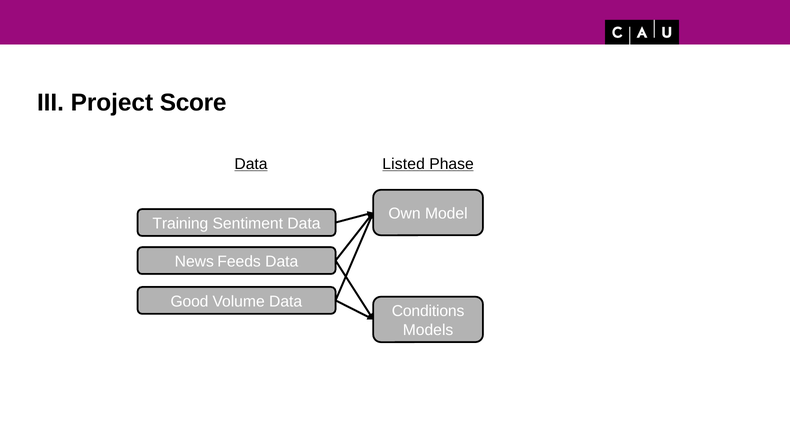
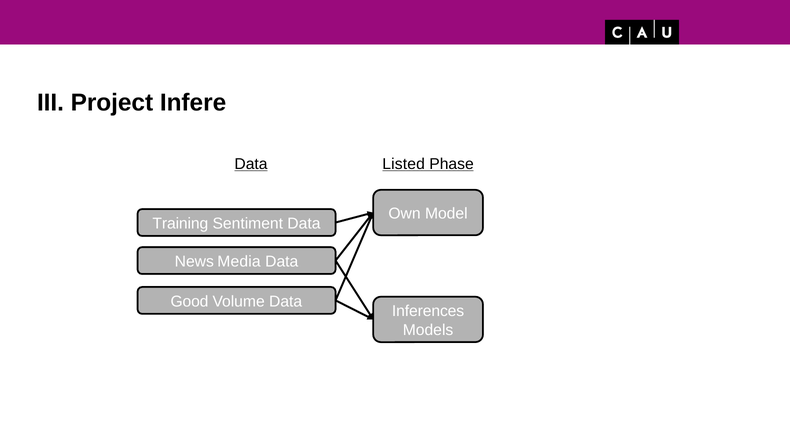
Score: Score -> Infere (193, 103)
Feeds: Feeds -> Media (239, 261)
Conditions: Conditions -> Inferences (428, 311)
